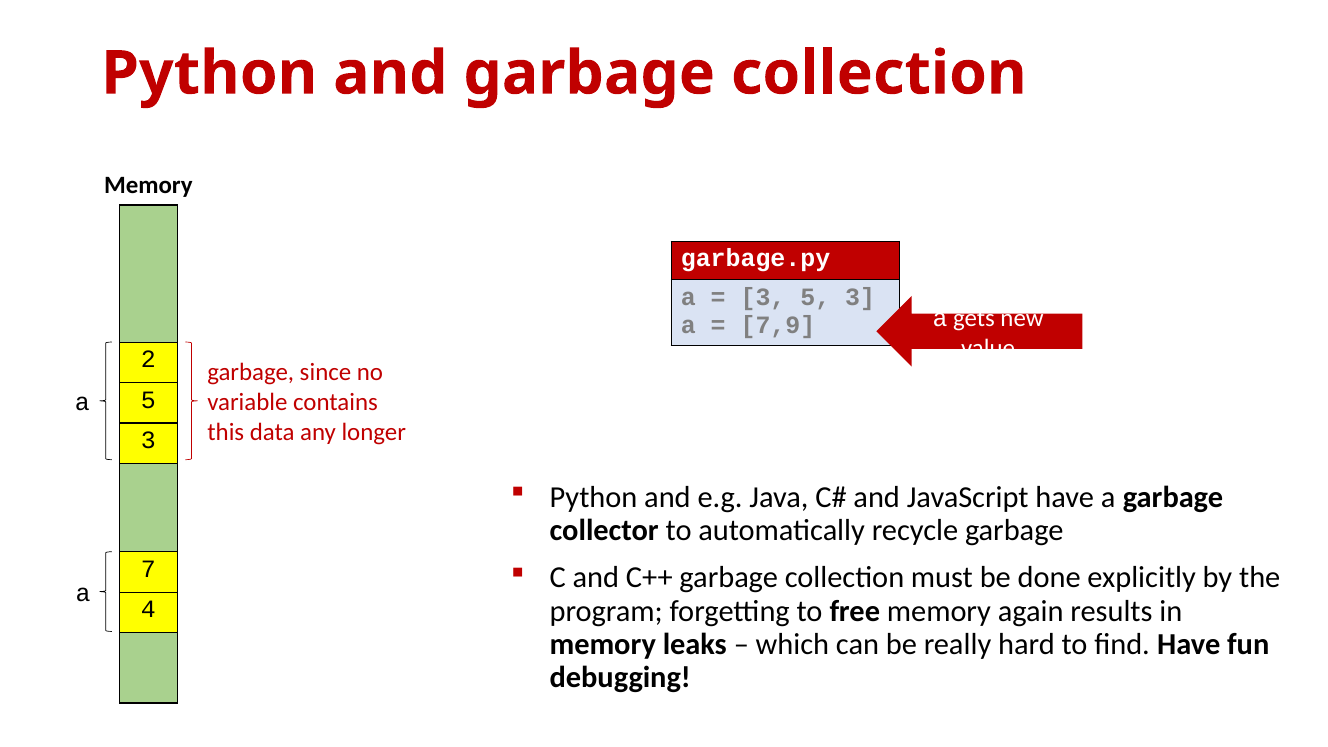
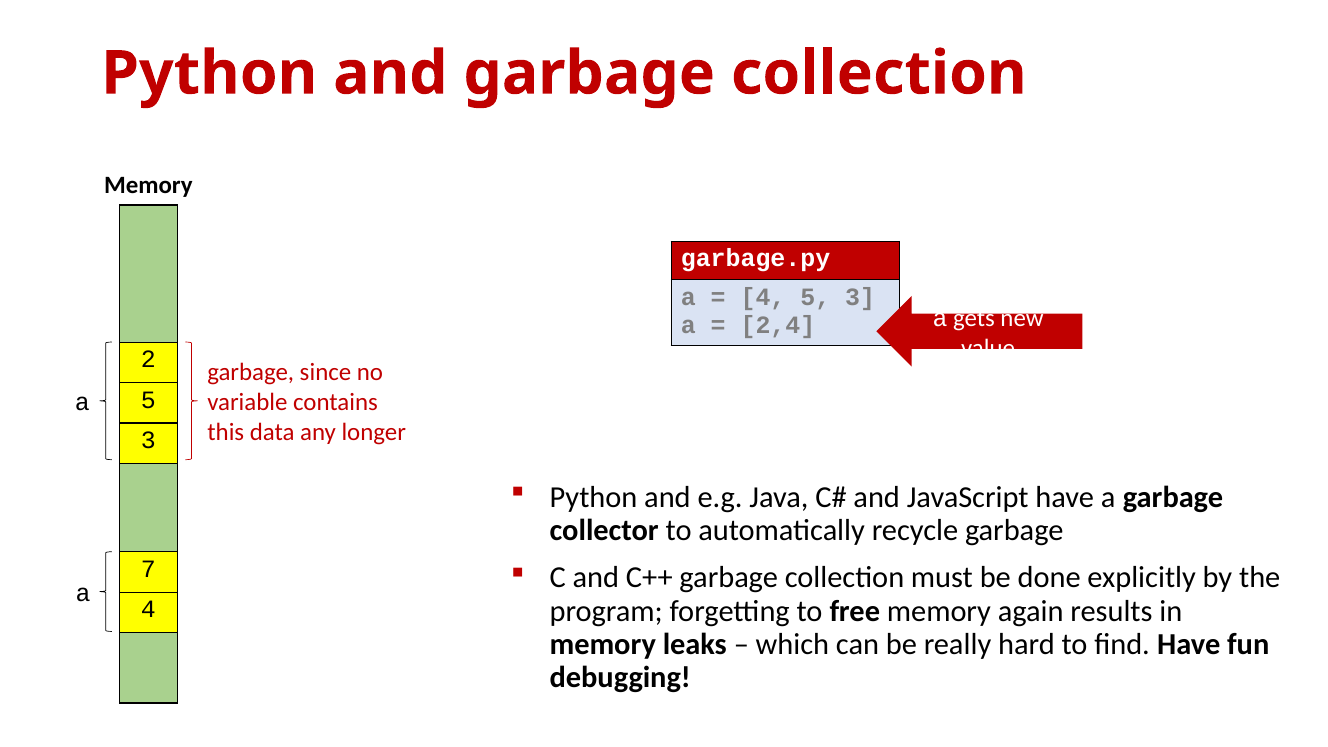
3: 3 -> 4 (763, 297)
7,9: 7,9 -> 2,4 (778, 325)
